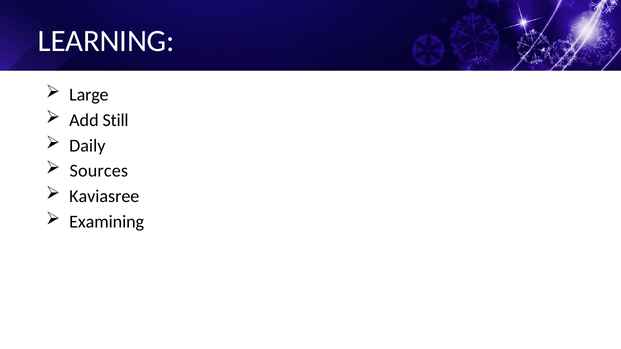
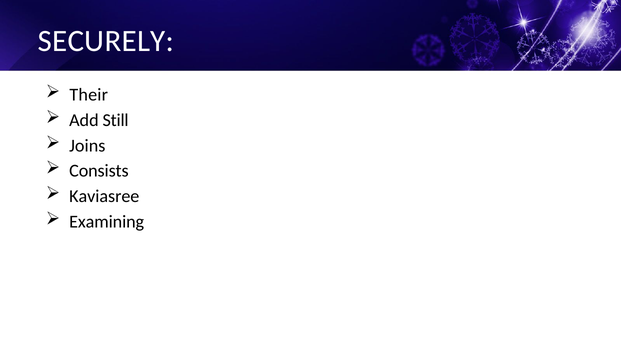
LEARNING: LEARNING -> SECURELY (106, 41)
Large: Large -> Their (89, 95)
Daily: Daily -> Joins (87, 146)
Sources: Sources -> Consists (99, 171)
